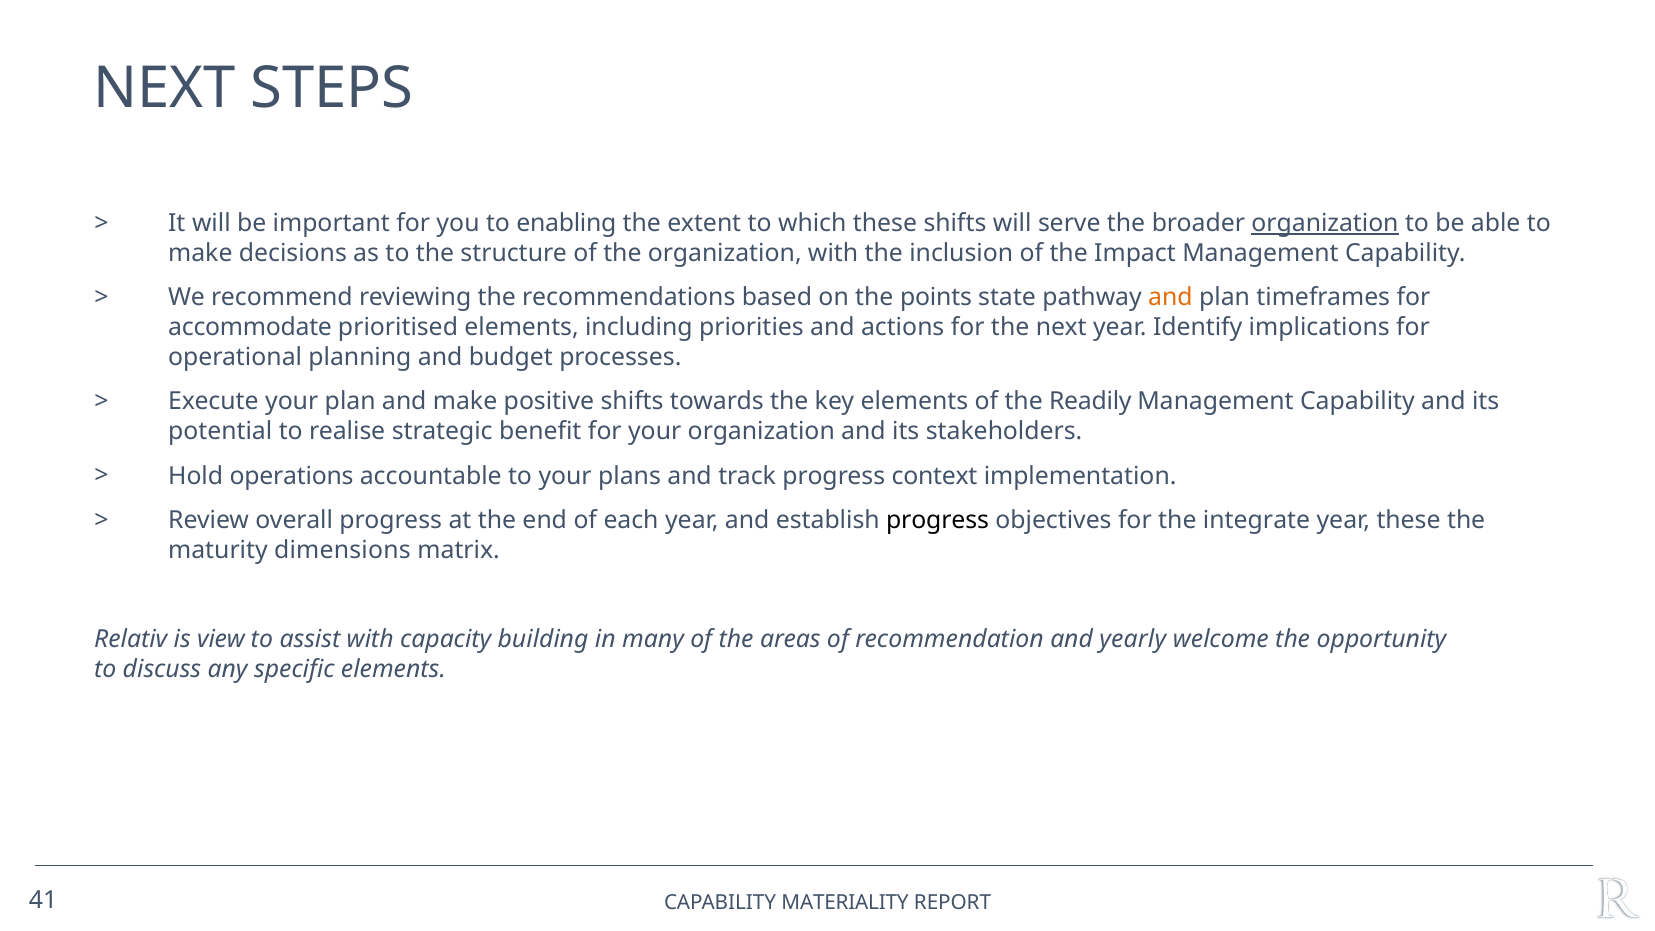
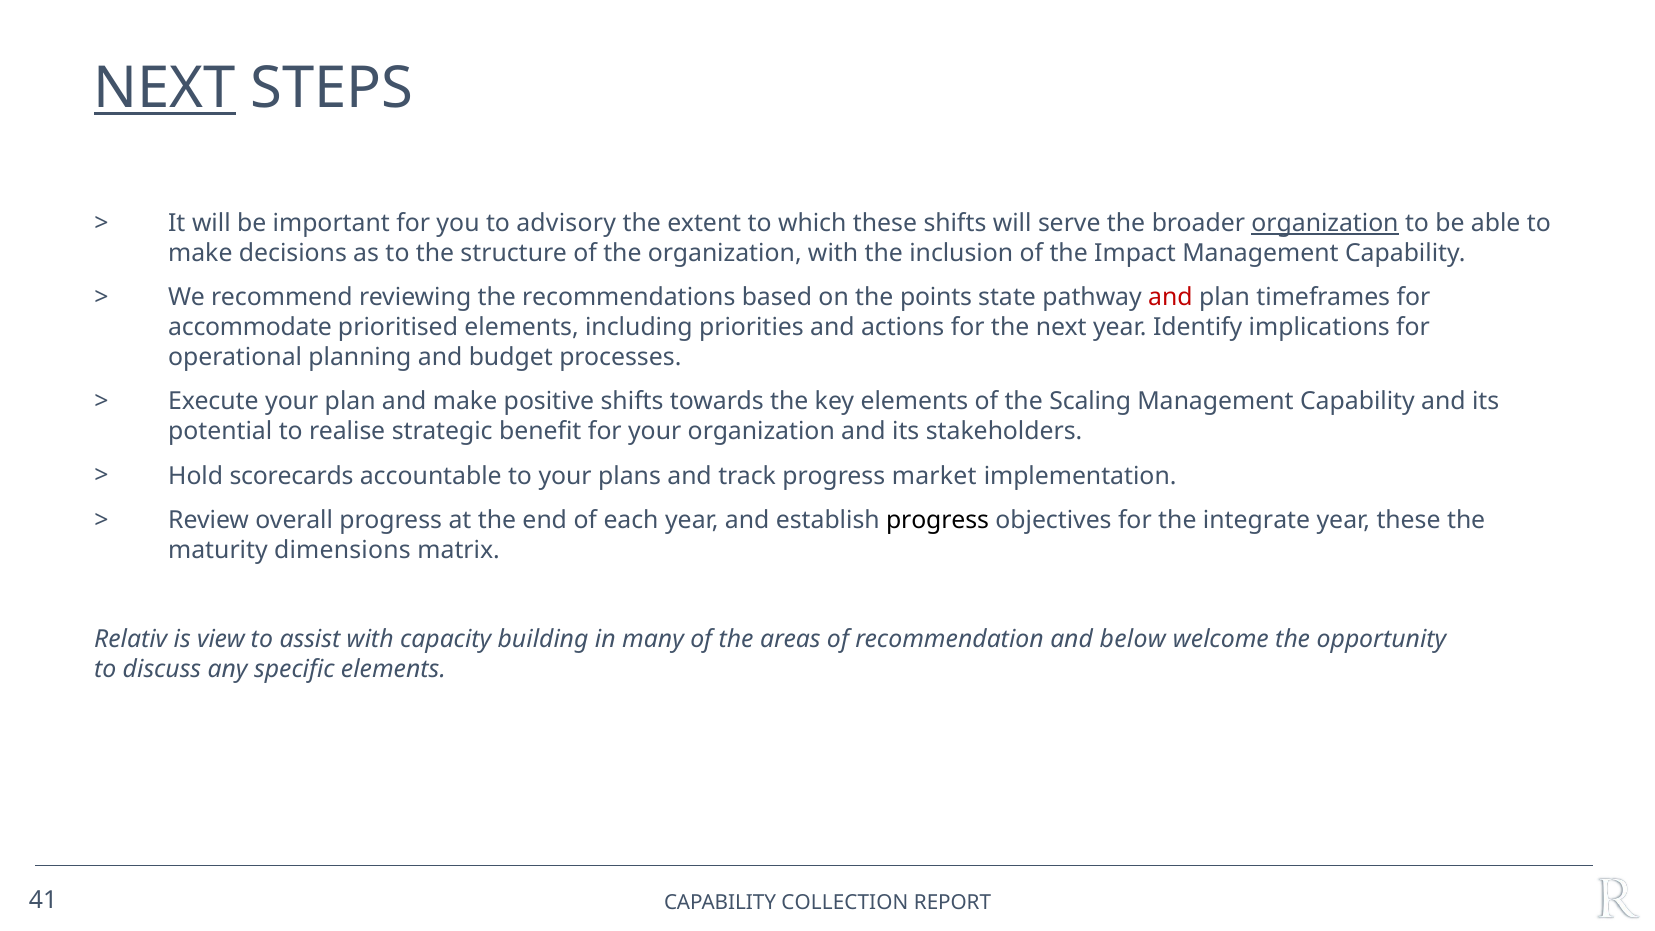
NEXT underline: none -> present (165, 88)
enabling: enabling -> advisory (566, 223)
and colour: orange -> red (1170, 298)
Readily: Readily -> Scaling (1090, 402)
operations: operations -> scorecards (292, 476)
context: context -> market (934, 476)
yearly: yearly -> below (1133, 639)
MATERIALITY: MATERIALITY -> COLLECTION (845, 902)
